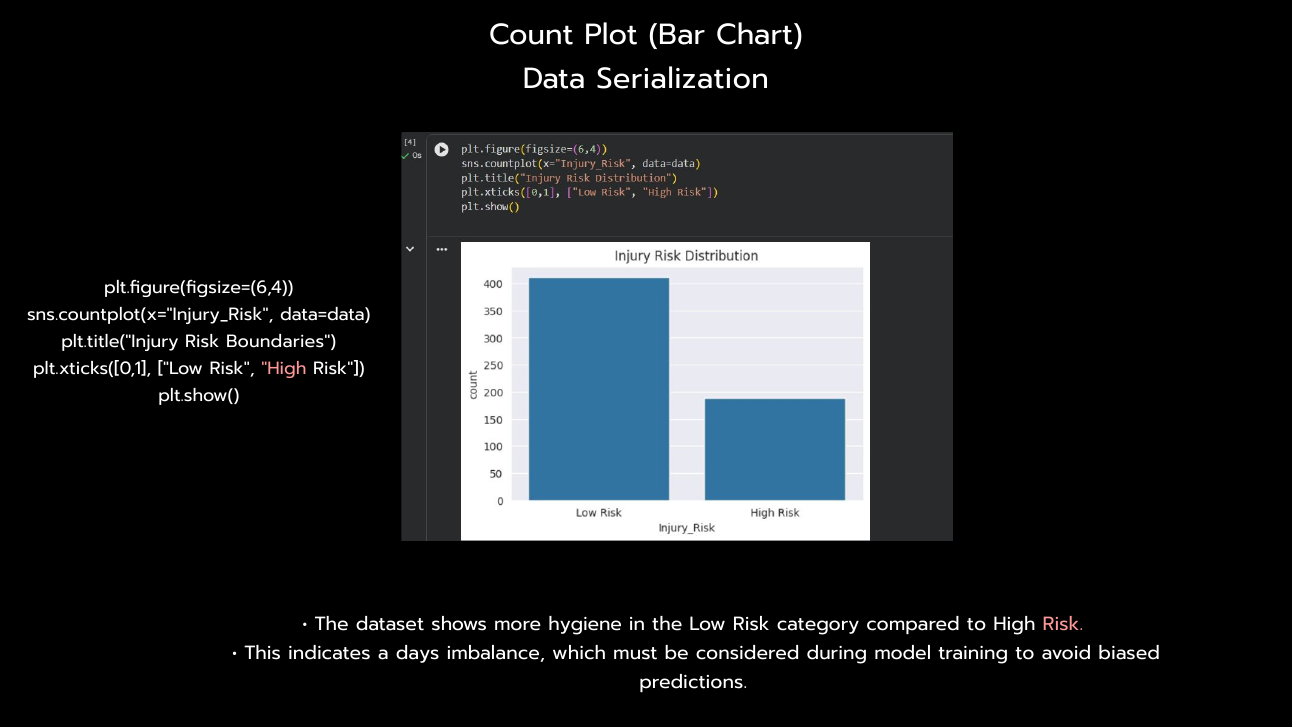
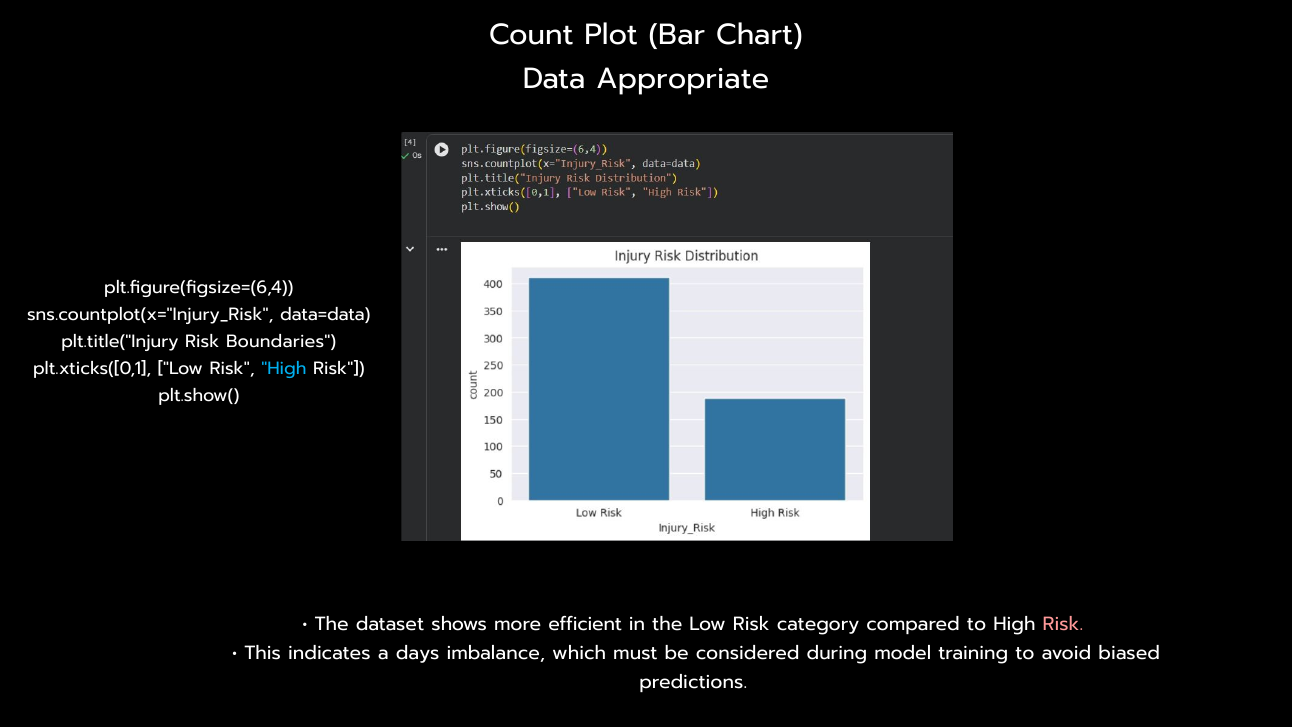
Serialization: Serialization -> Appropriate (683, 79)
High colour: pink -> light blue (284, 368)
hygiene: hygiene -> efficient (585, 623)
